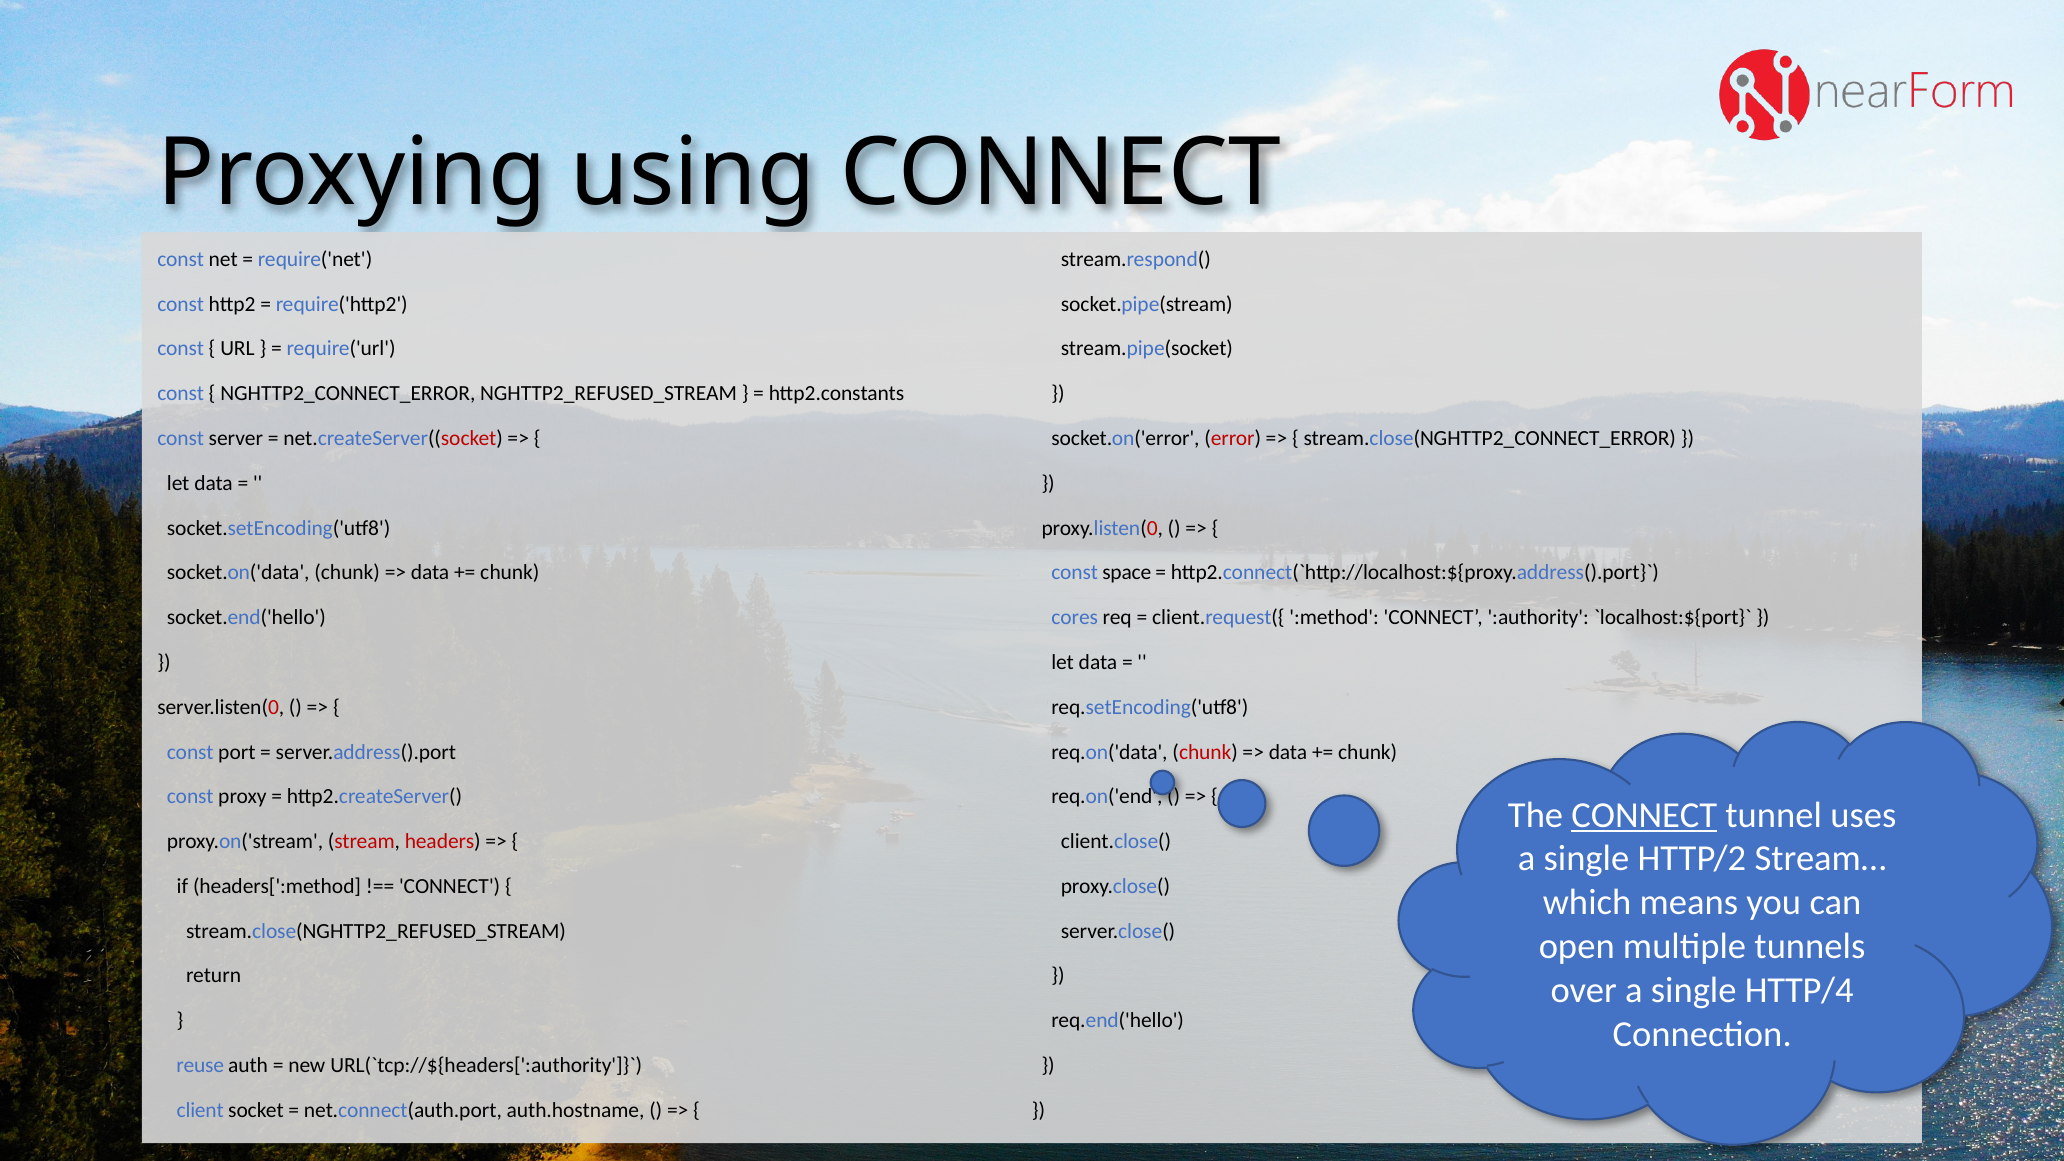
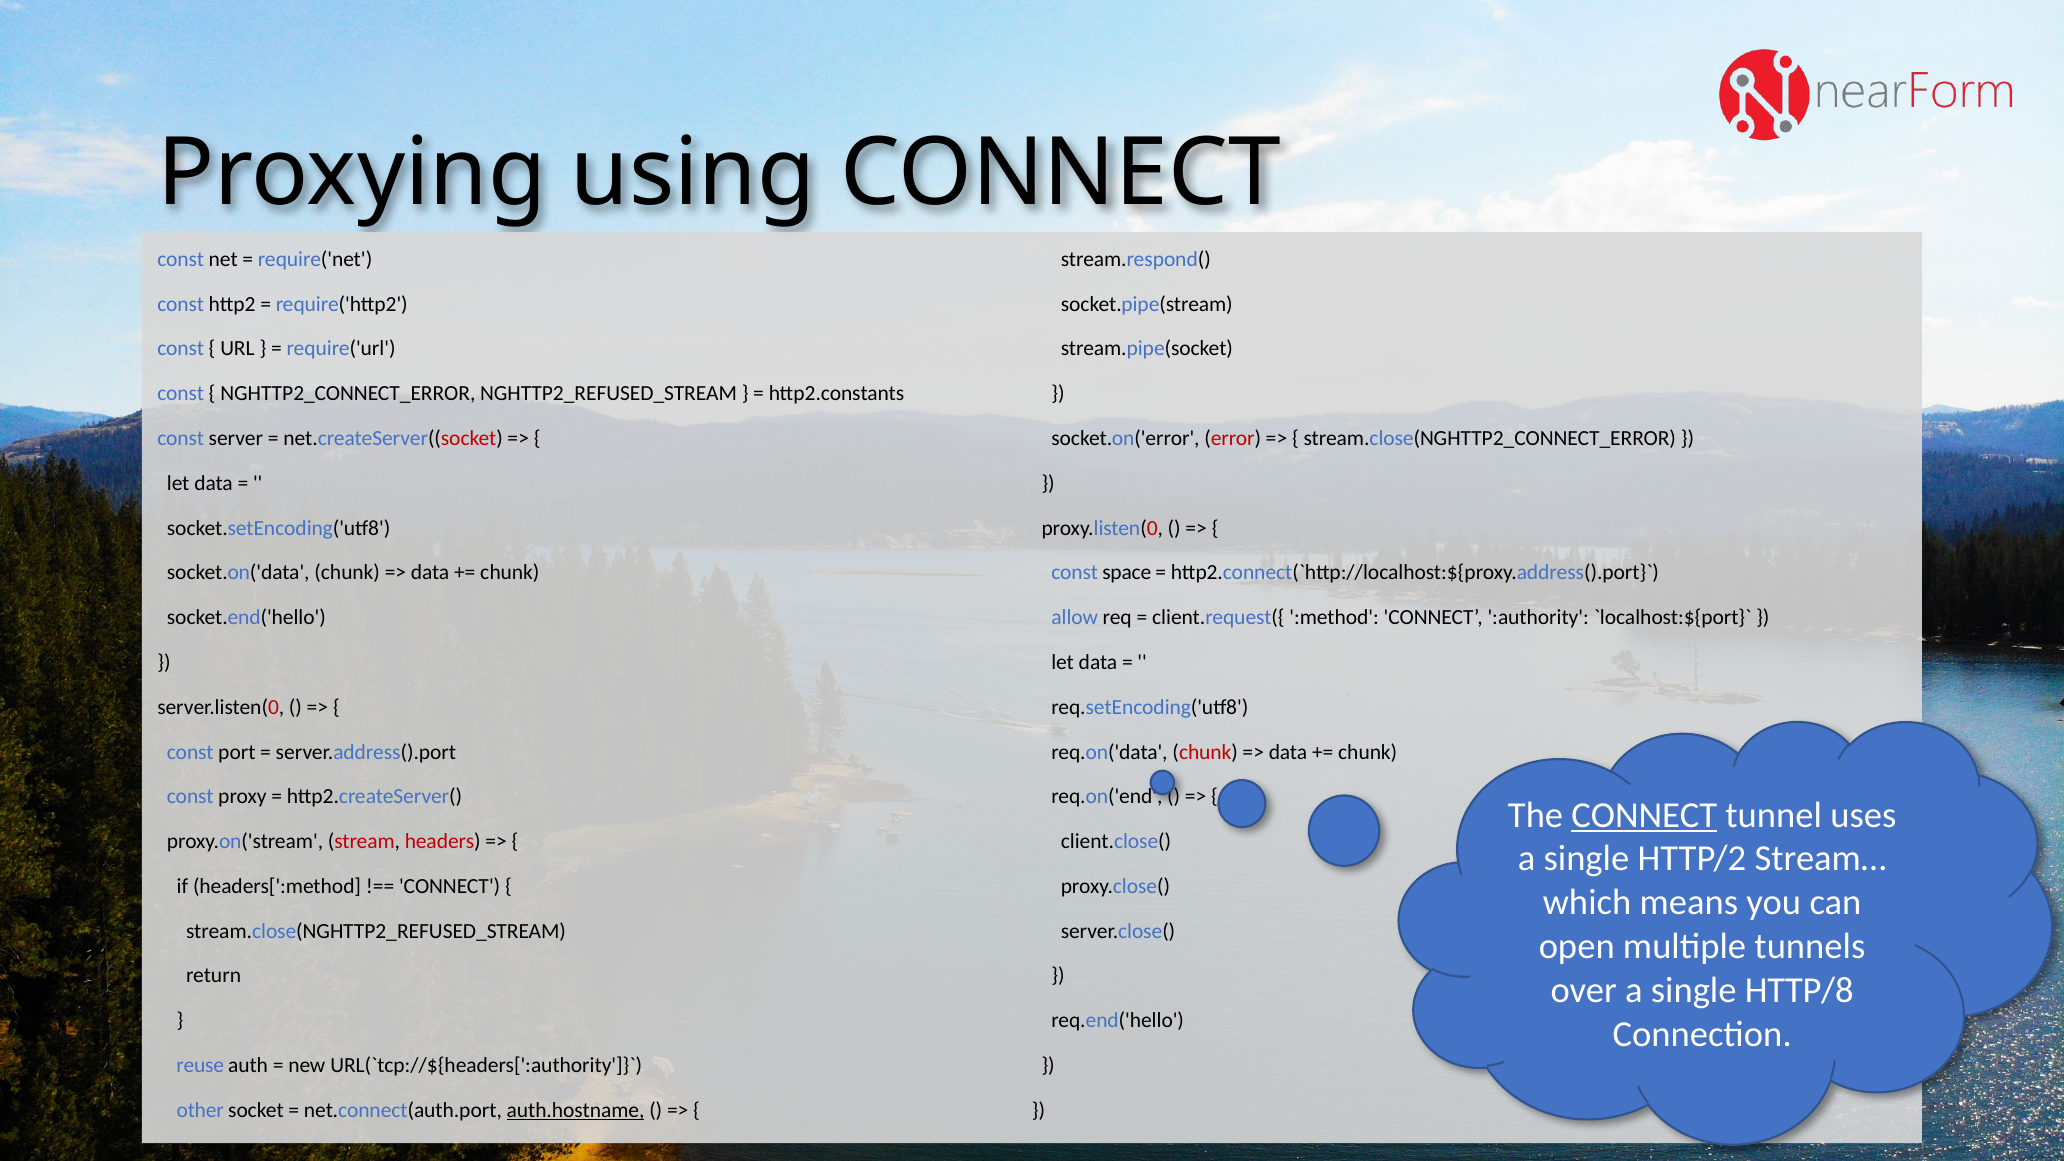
cores: cores -> allow (1075, 618)
HTTP/4: HTTP/4 -> HTTP/8 (1799, 990)
client: client -> other (200, 1110)
auth.hostname underline: none -> present (576, 1110)
